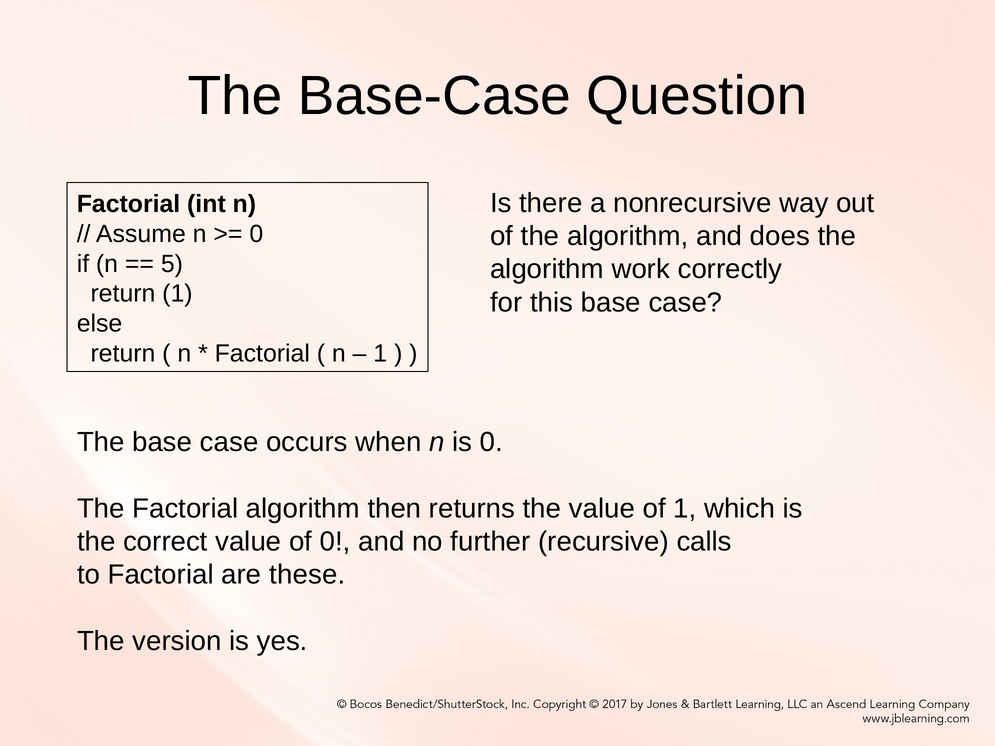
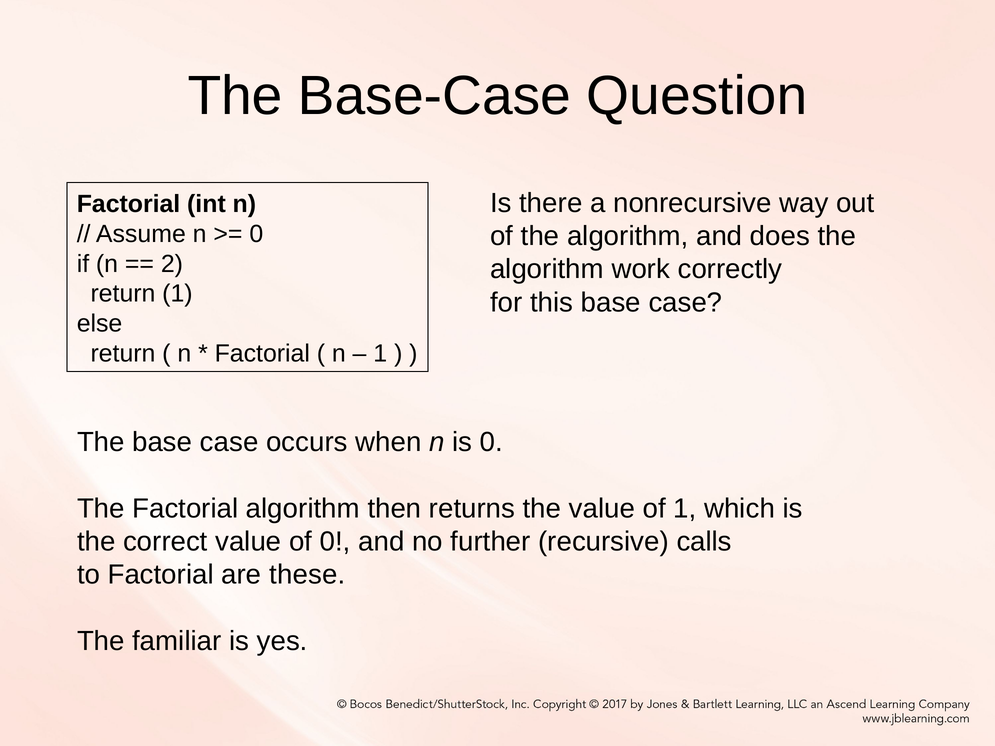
5: 5 -> 2 (172, 264)
version: version -> familiar (177, 641)
